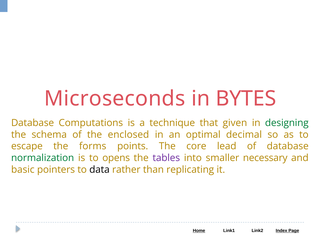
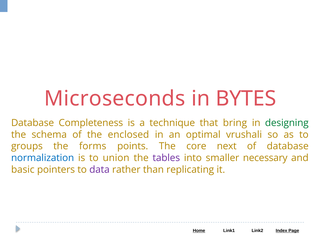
Computations: Computations -> Completeness (91, 123)
given: given -> bring (235, 123)
decimal: decimal -> vrushali (244, 135)
escape: escape -> groups (27, 146)
lead: lead -> next (227, 146)
normalization colour: green -> blue (43, 158)
opens: opens -> union (116, 158)
data colour: black -> purple (100, 170)
